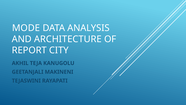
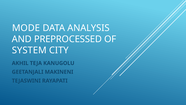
ARCHITECTURE: ARCHITECTURE -> PREPROCESSED (68, 39)
REPORT: REPORT -> SYSTEM (29, 50)
